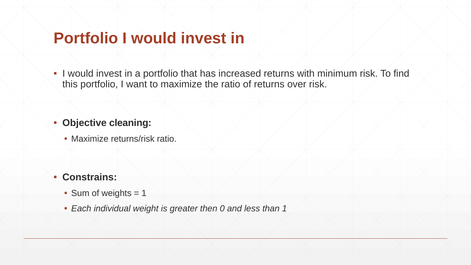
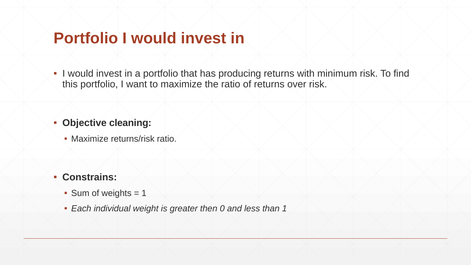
increased: increased -> producing (240, 74)
